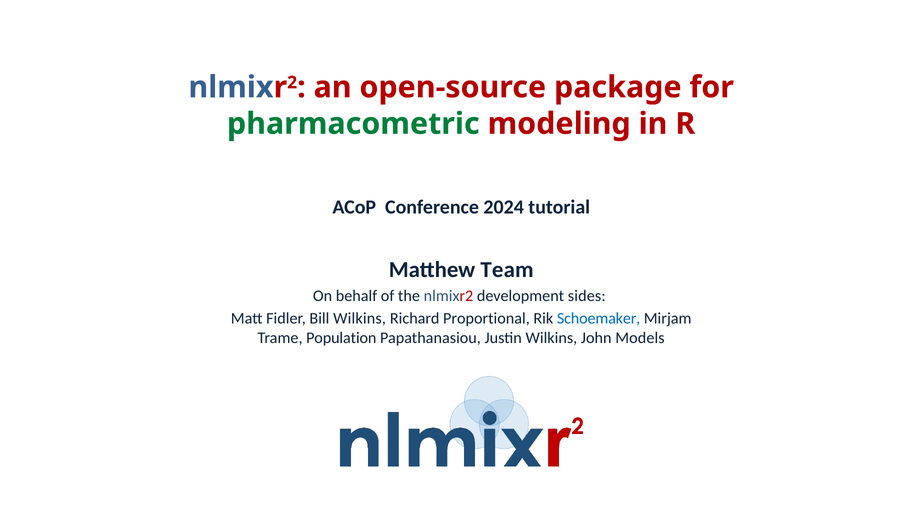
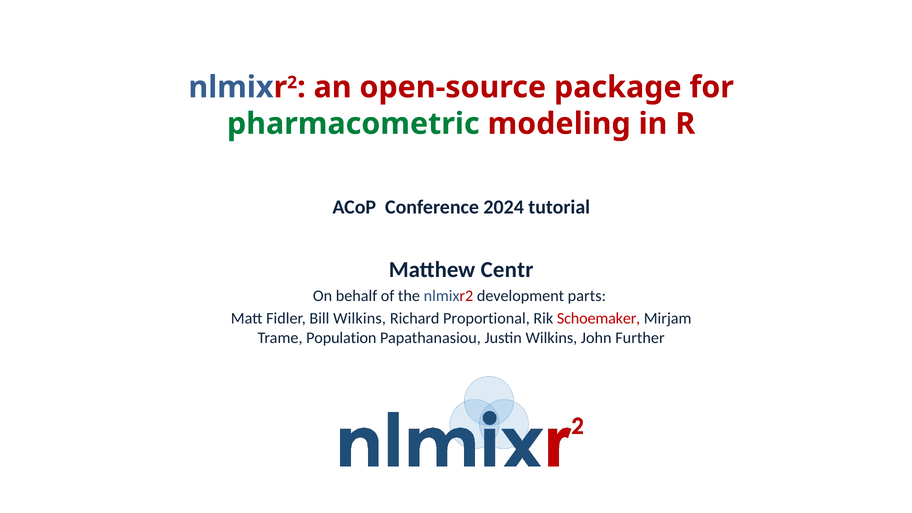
Team: Team -> Centr (507, 270)
sides: sides -> parts (587, 296)
Schoemaker colour: blue -> red (599, 318)
Models: Models -> Further (640, 338)
